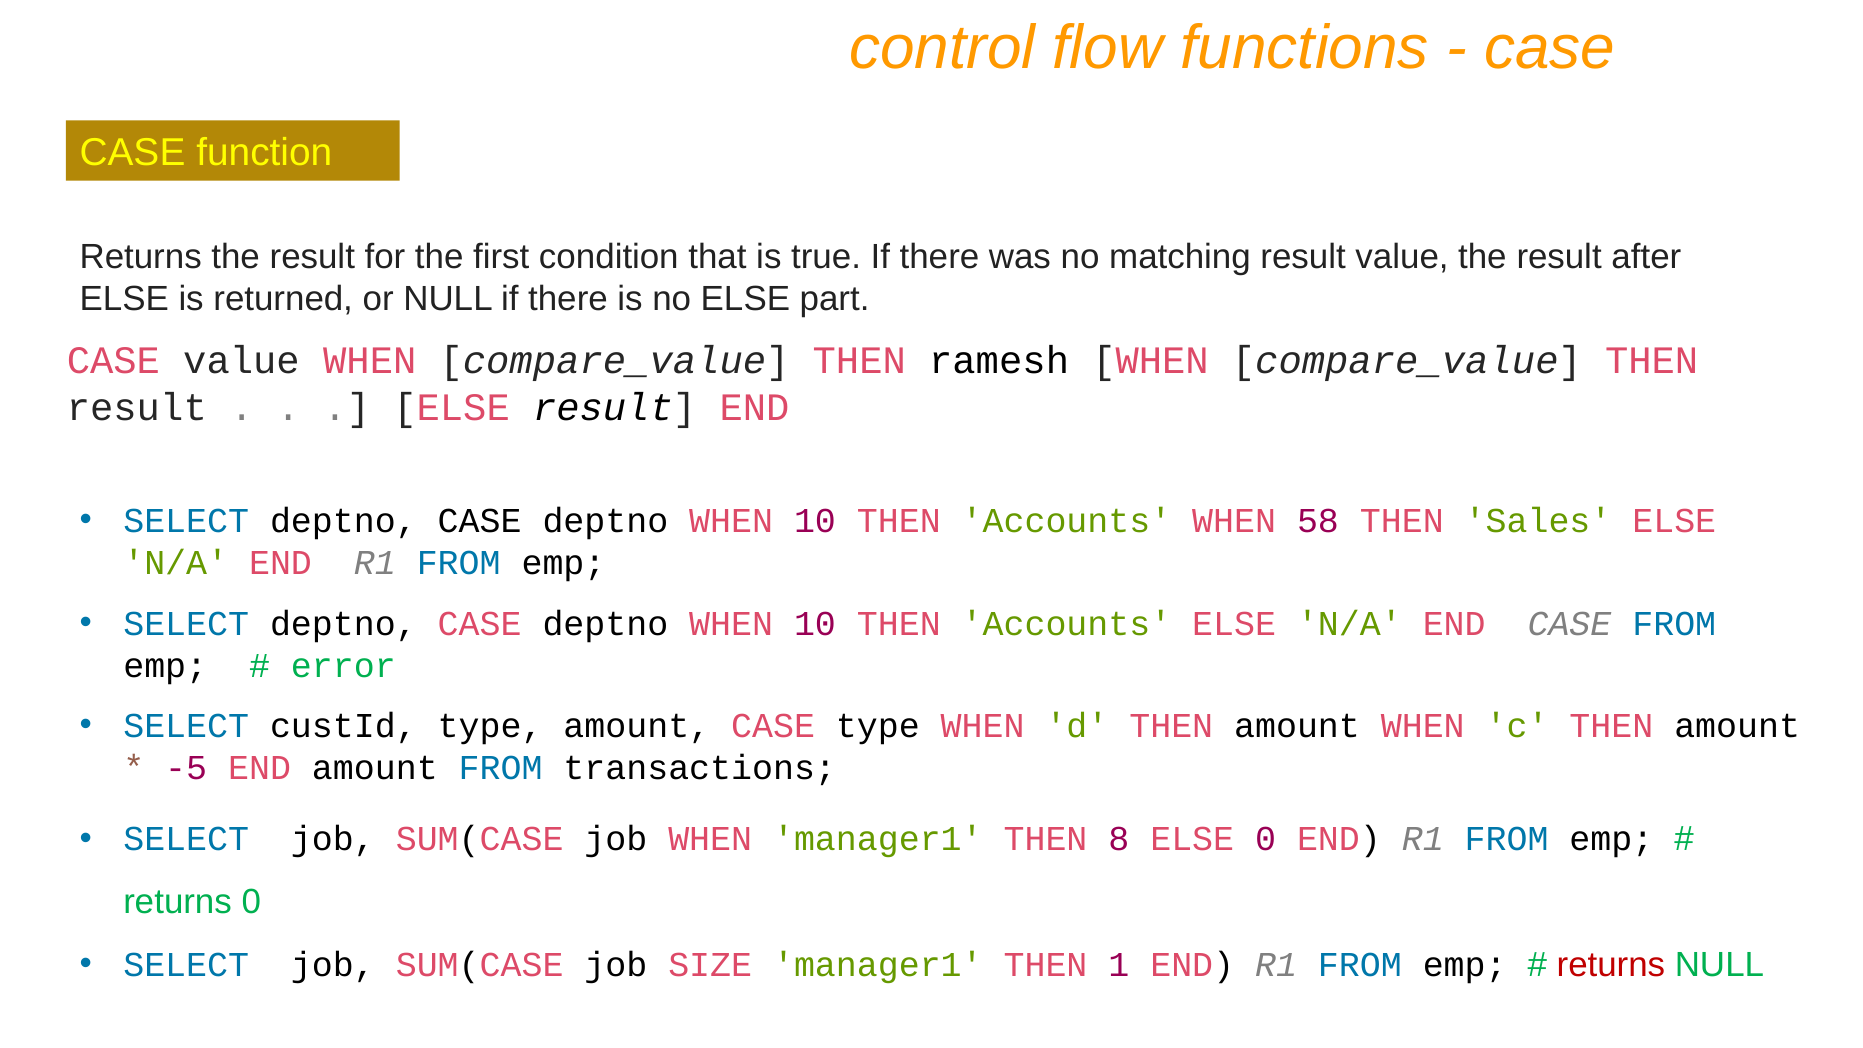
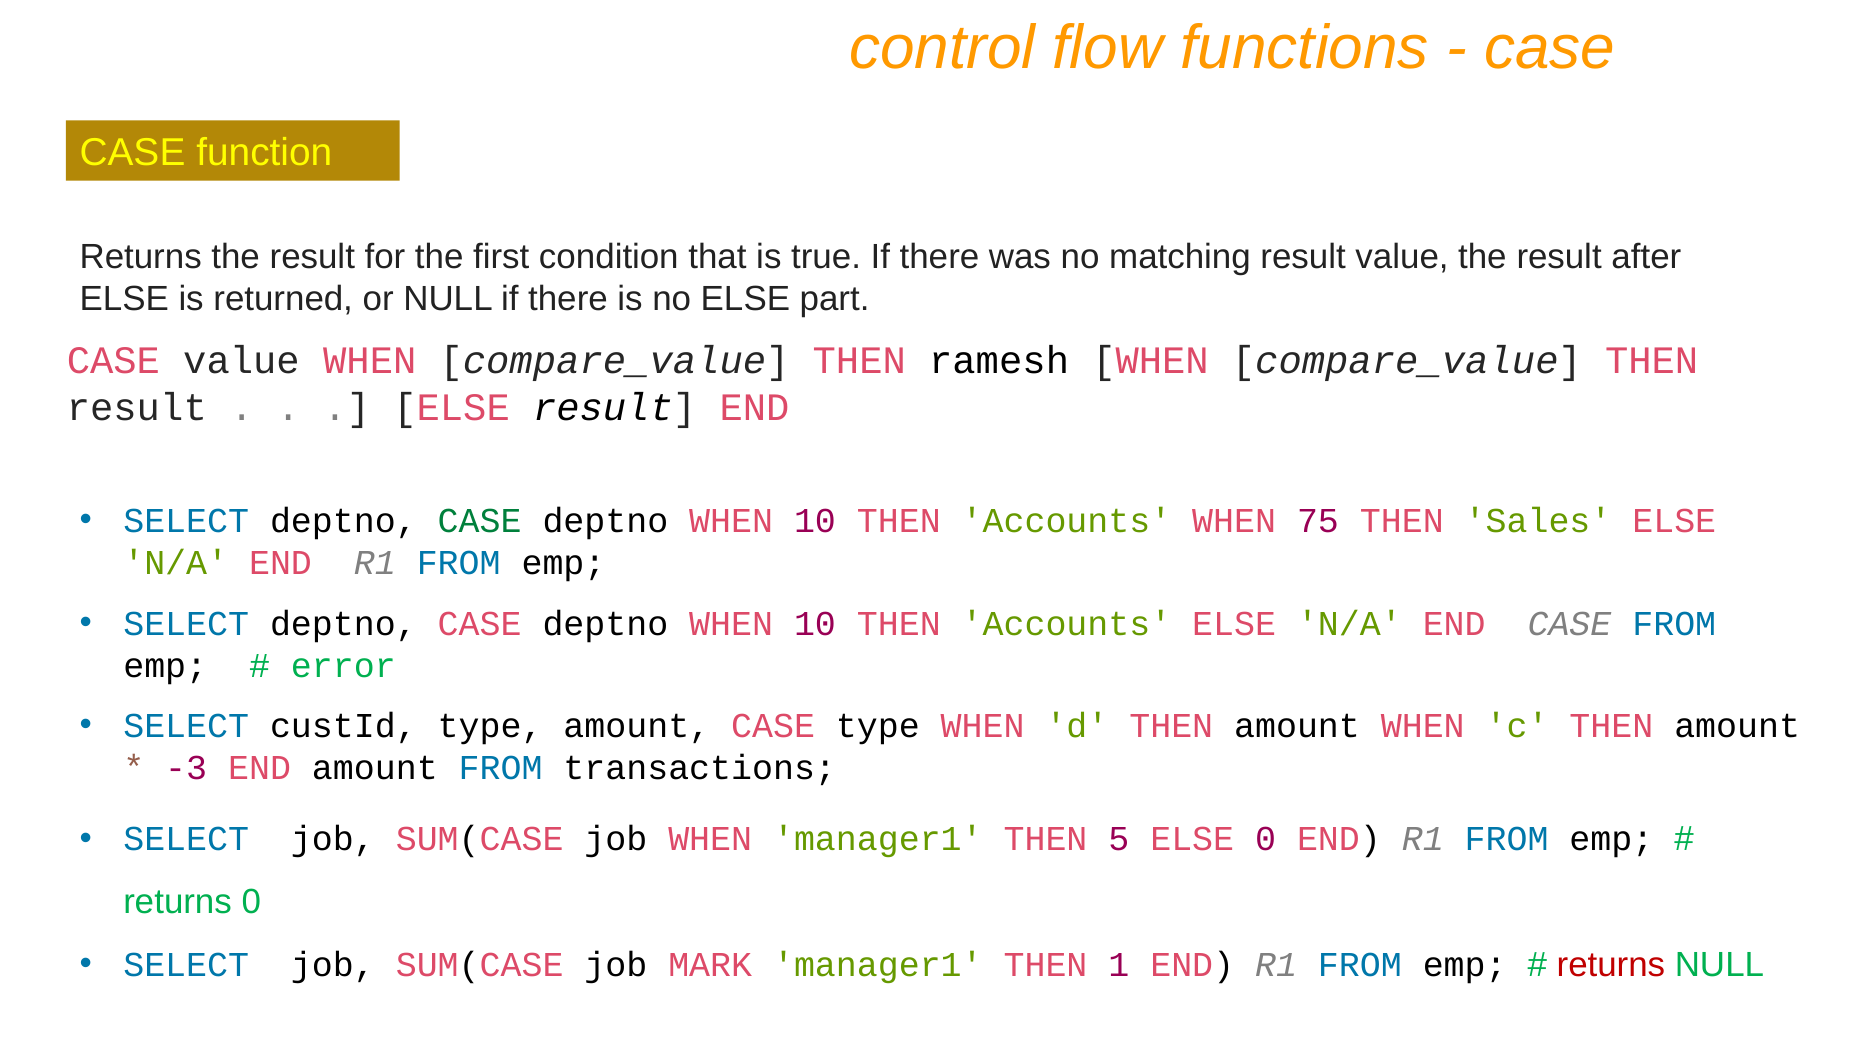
CASE colour: black -> green (480, 521)
58: 58 -> 75 (1318, 521)
-5: -5 -> -3 (186, 768)
8: 8 -> 5 (1119, 839)
SIZE: SIZE -> MARK (710, 965)
